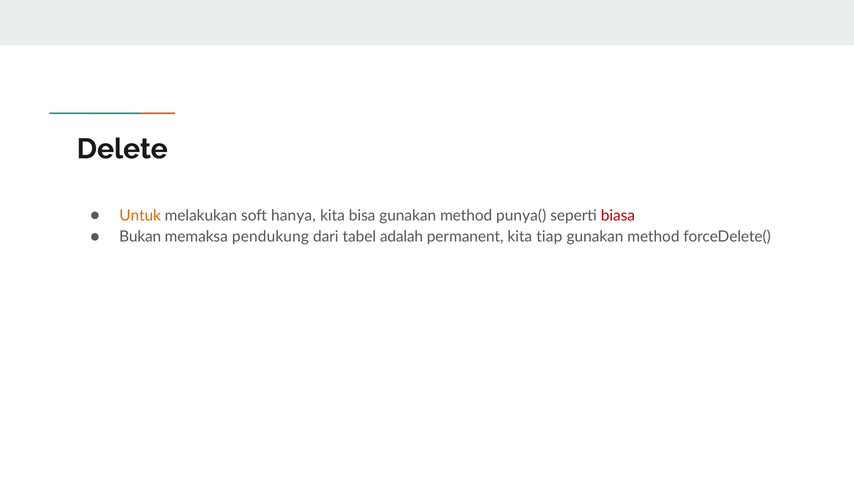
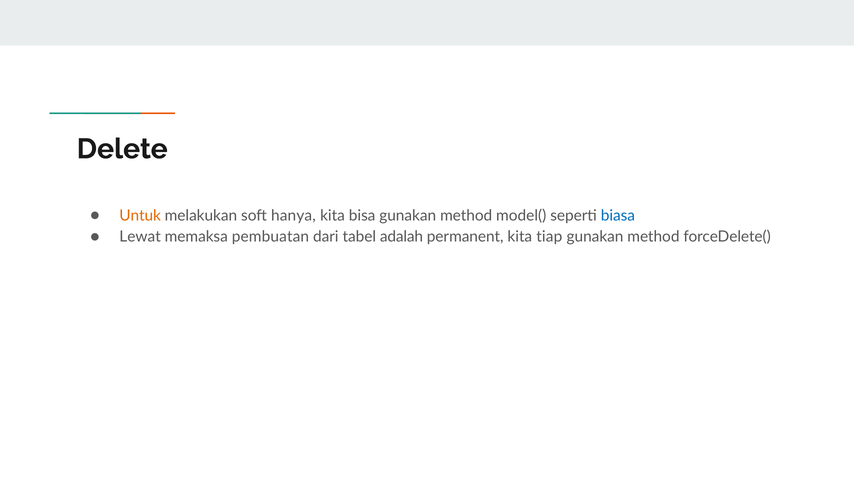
punya(: punya( -> model( (521, 216)
biasa colour: red -> blue (618, 216)
Bukan: Bukan -> Lewat (140, 237)
pendukung: pendukung -> pembuatan (270, 237)
